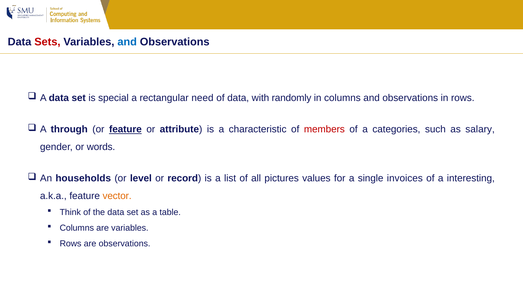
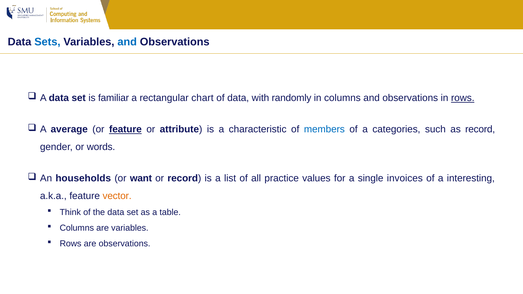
Sets colour: red -> blue (47, 42)
special: special -> familiar (114, 98)
need: need -> chart (202, 98)
rows underline: none -> present (463, 98)
through: through -> average (69, 129)
members colour: red -> blue (324, 129)
as salary: salary -> record (480, 129)
level: level -> want (141, 178)
pictures: pictures -> practice (282, 178)
